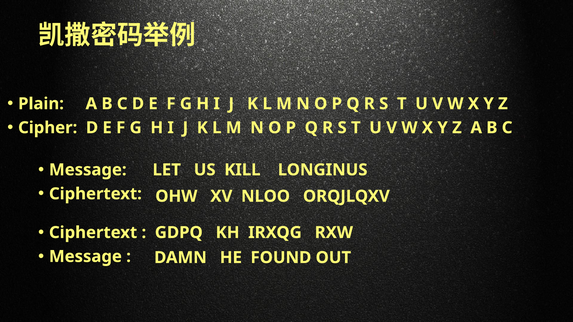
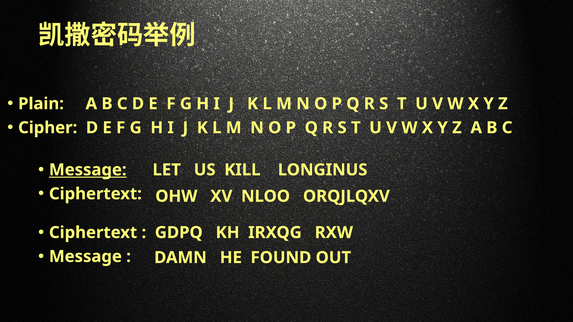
Message underline: none -> present (88, 170)
